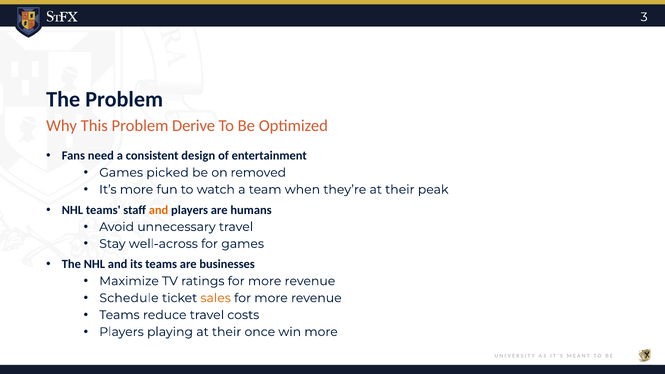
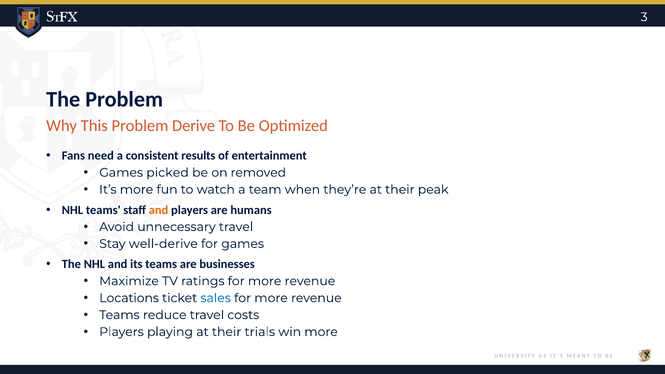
design: design -> results (198, 156)
well-across: well-across -> well-derive (163, 244)
Schedule: Schedule -> Locations (129, 298)
sales colour: orange -> blue (216, 298)
once: once -> trials (260, 332)
